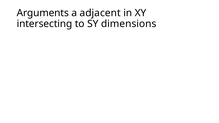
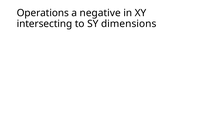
Arguments: Arguments -> Operations (43, 13)
adjacent: adjacent -> negative (100, 13)
